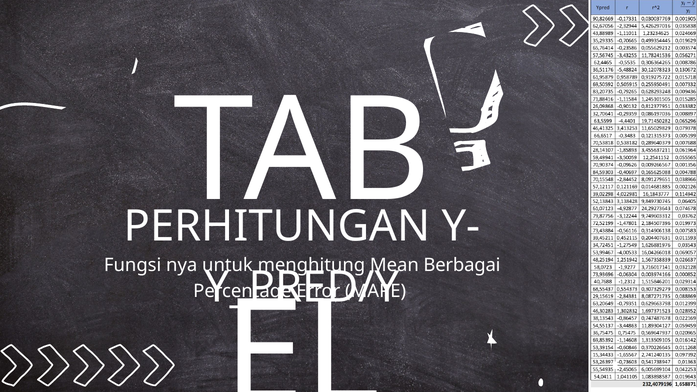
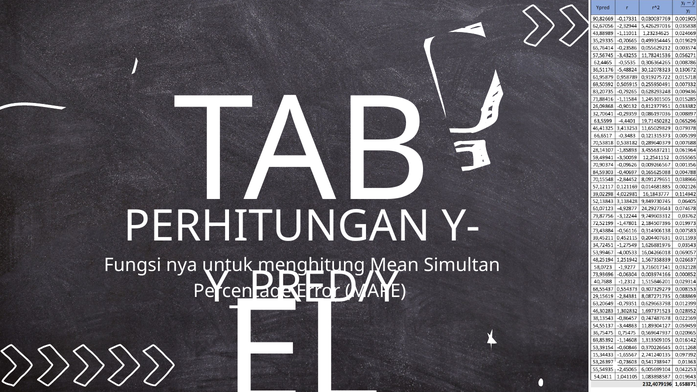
Berbagai: Berbagai -> Simultan (462, 265)
